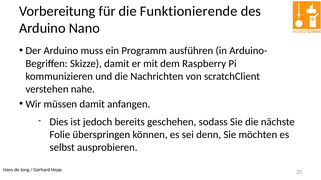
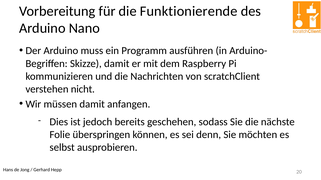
nahe: nahe -> nicht (83, 89)
